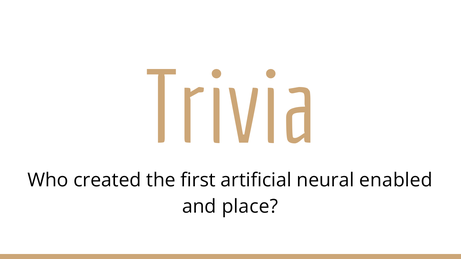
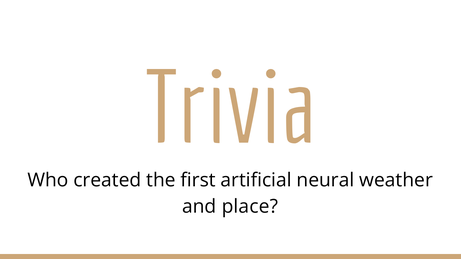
enabled: enabled -> weather (396, 180)
